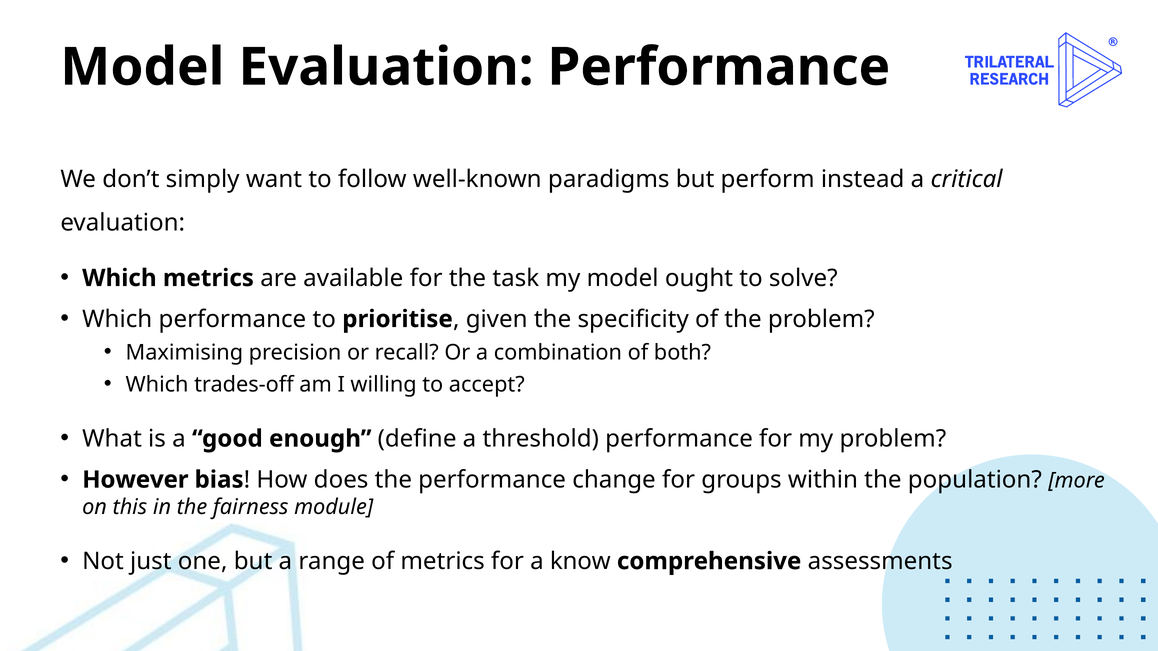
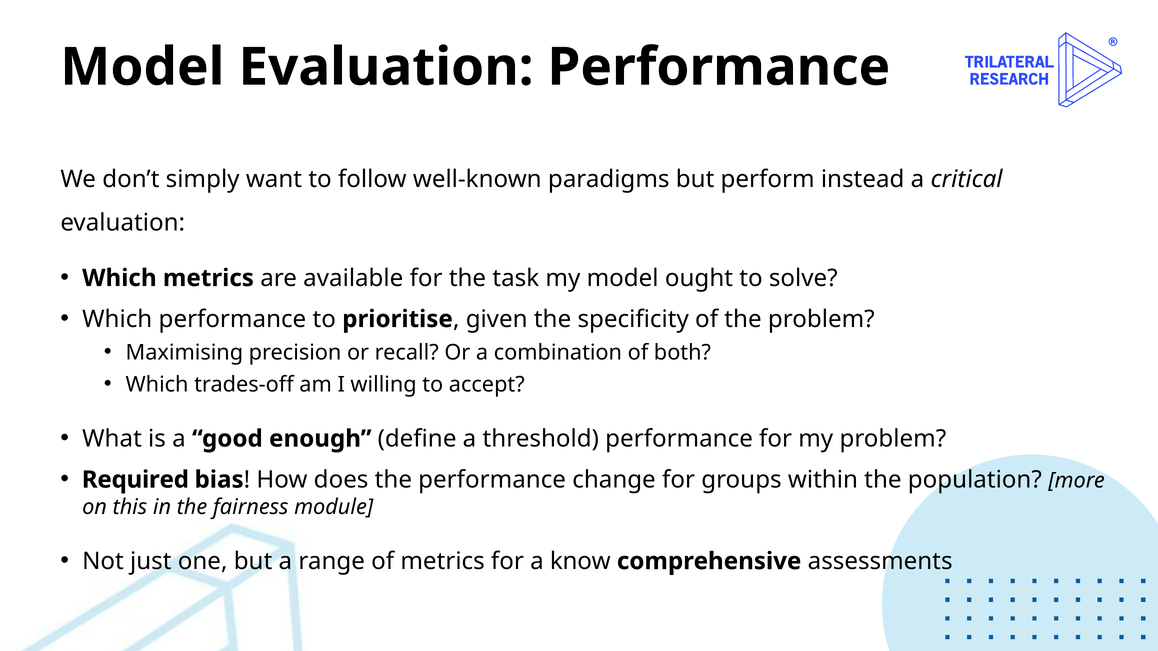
However: However -> Required (135, 480)
